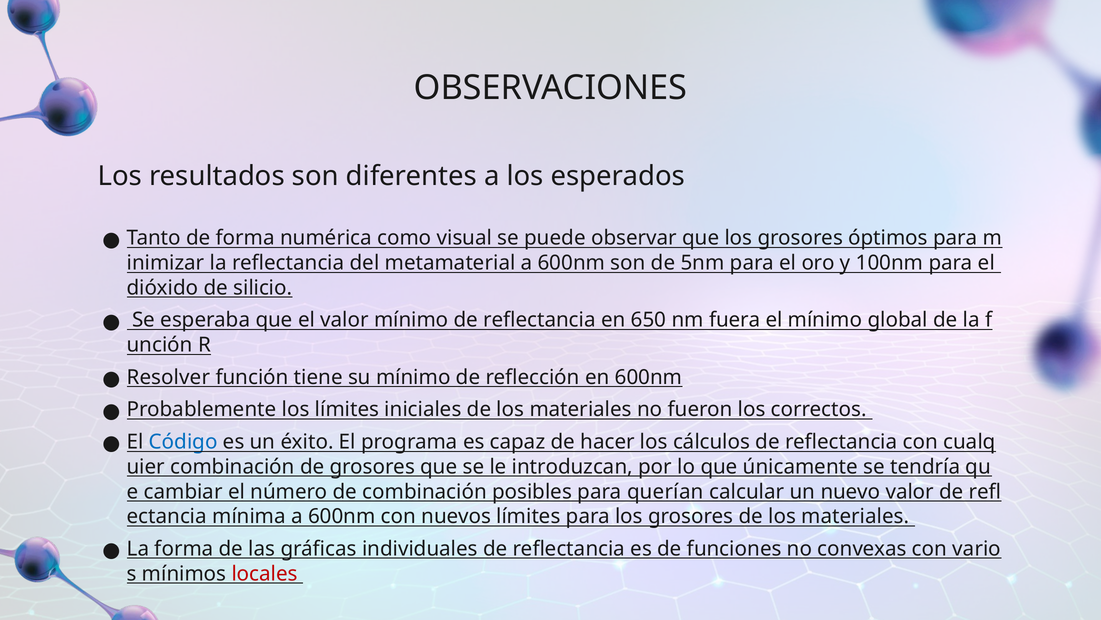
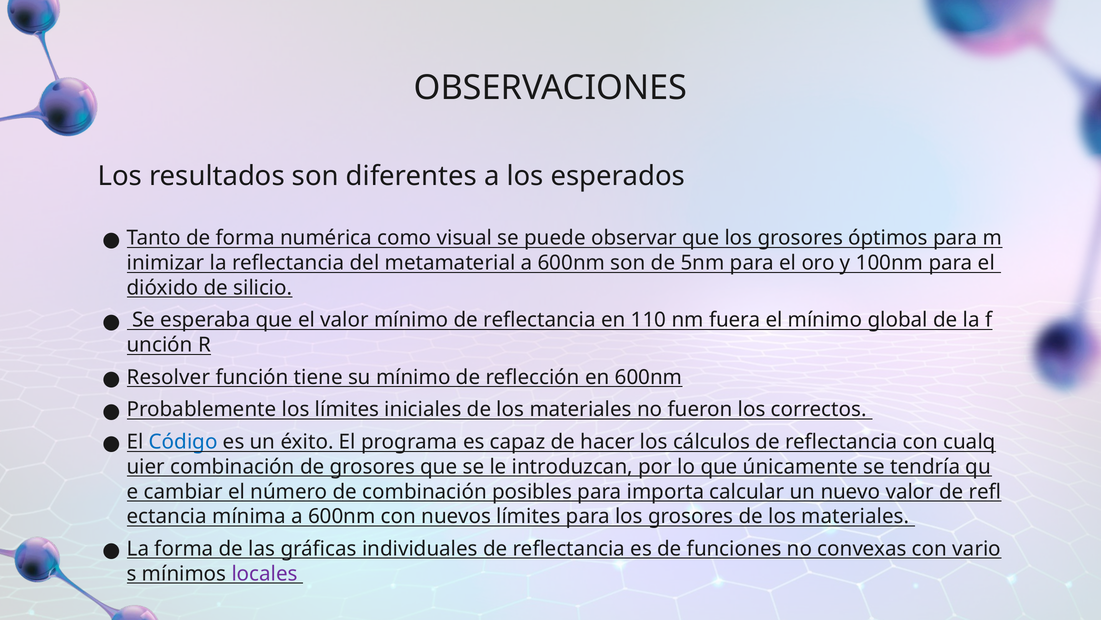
650: 650 -> 110 (649, 320)
querían: querían -> importa (665, 491)
locales colour: red -> purple (265, 573)
